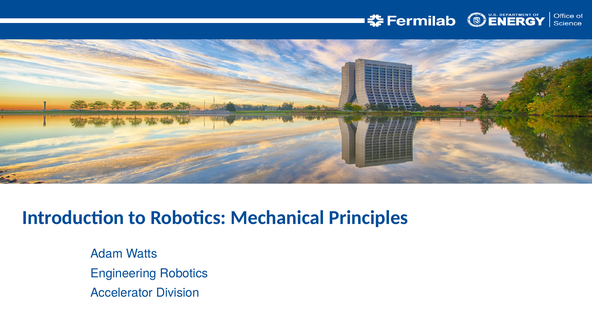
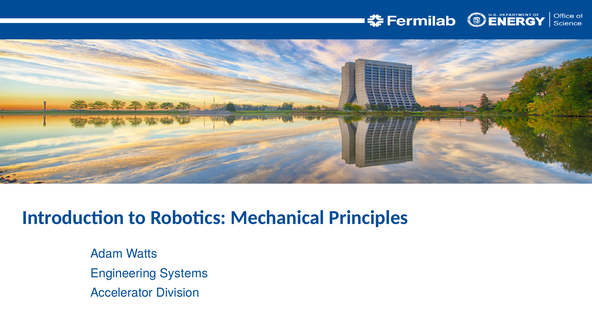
Engineering Robotics: Robotics -> Systems (184, 273)
